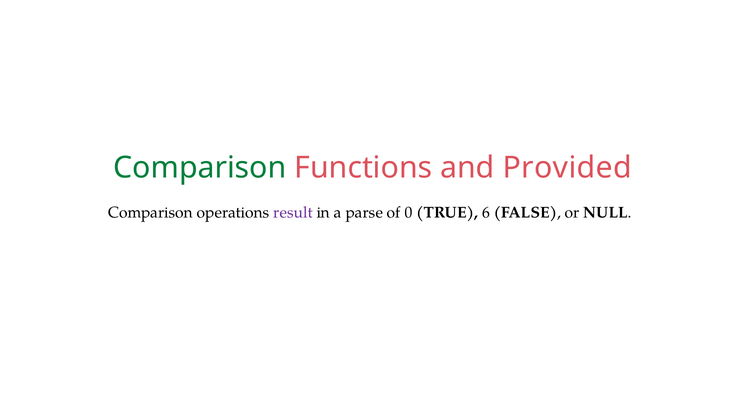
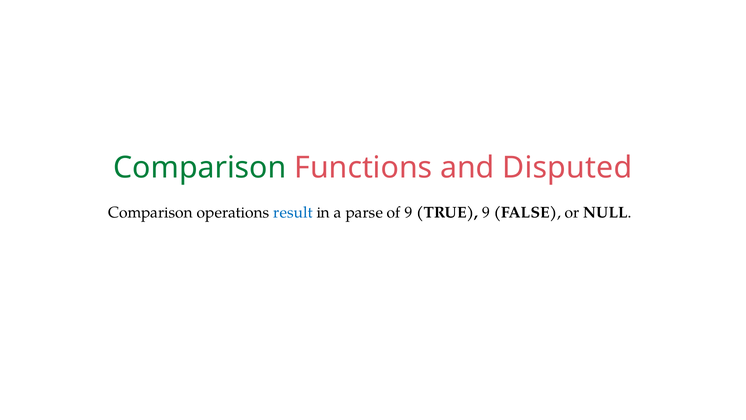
Provided: Provided -> Disputed (567, 168)
result colour: purple -> blue (293, 212)
of 0: 0 -> 9 (408, 212)
TRUE 6: 6 -> 9 (486, 212)
